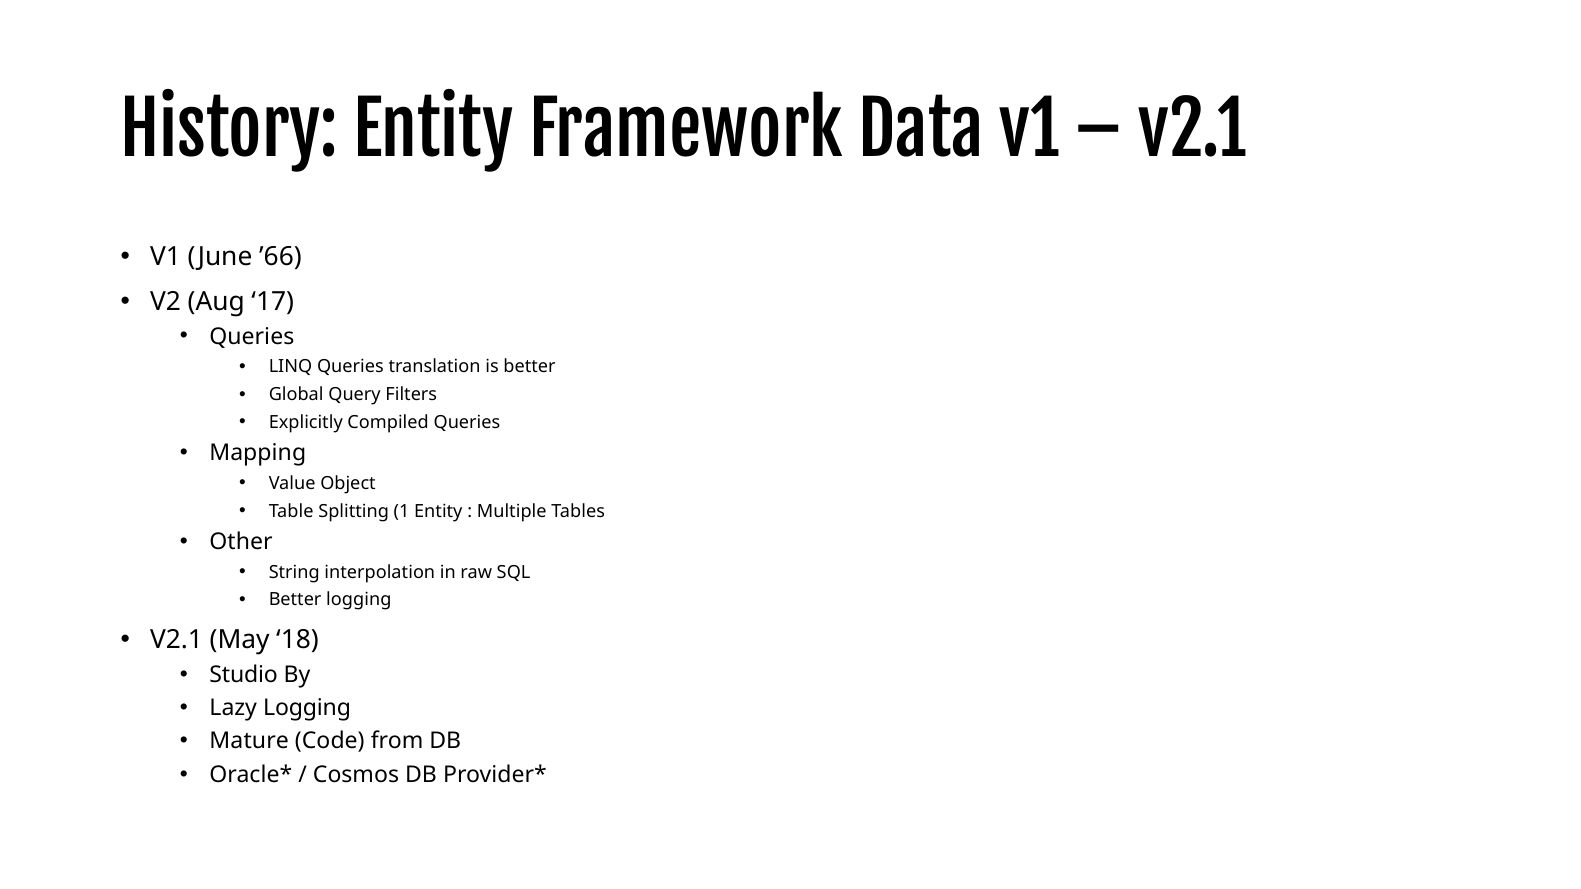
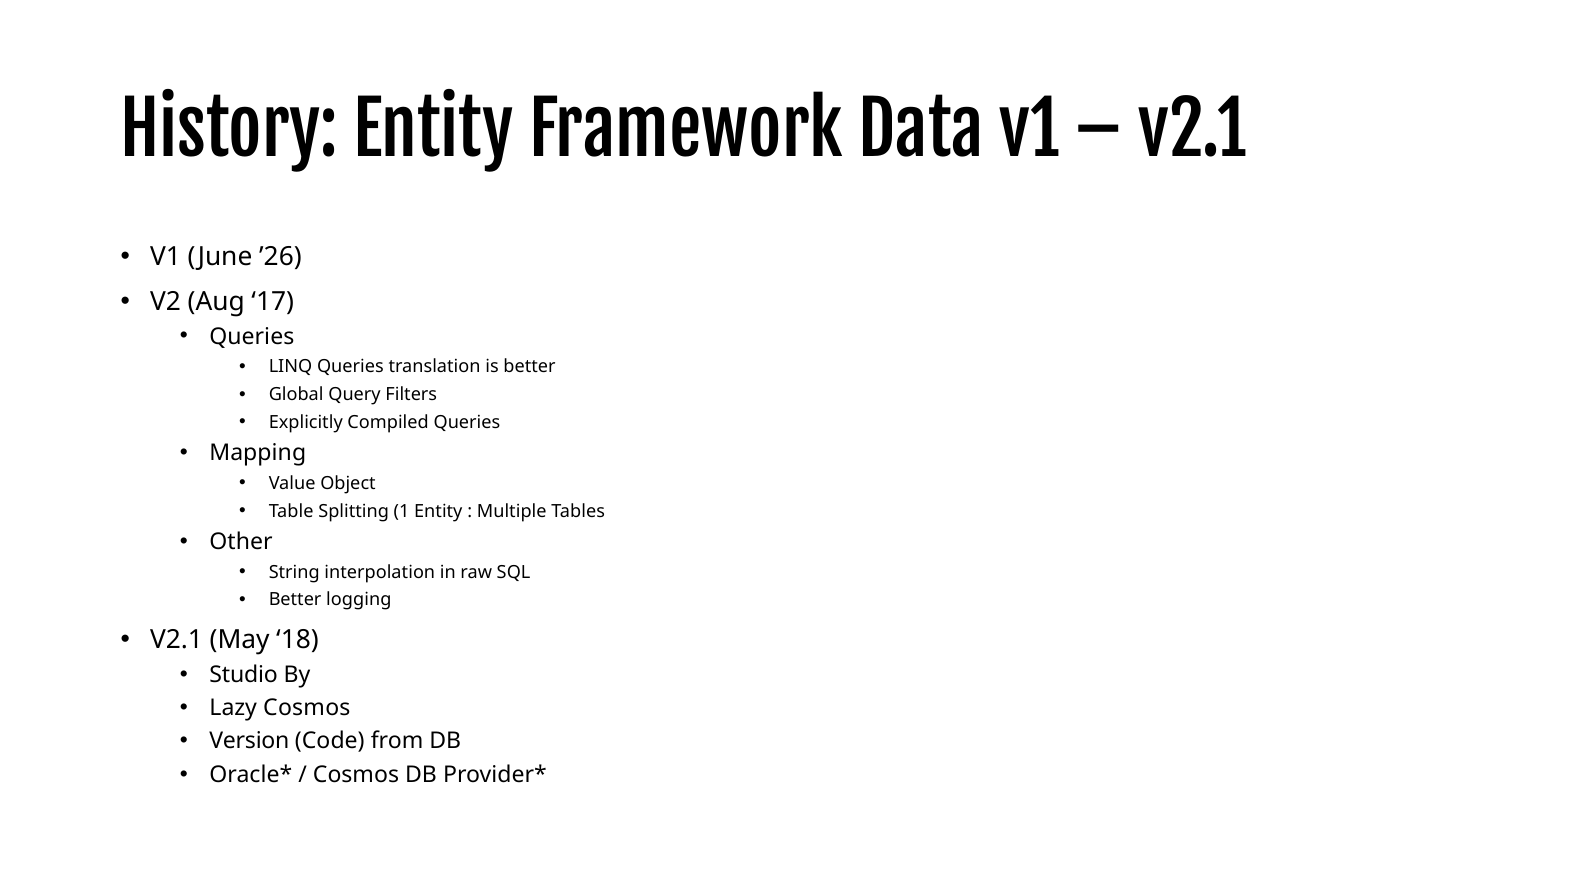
’66: ’66 -> ’26 (280, 257)
Lazy Logging: Logging -> Cosmos (307, 708)
Mature: Mature -> Version (249, 742)
